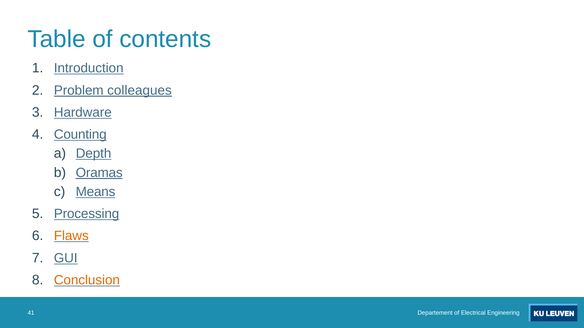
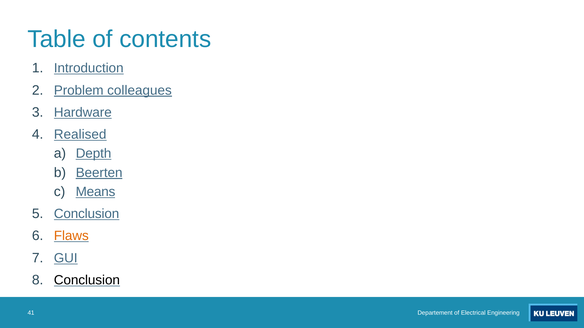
Counting: Counting -> Realised (80, 135)
Oramas: Oramas -> Beerten (99, 173)
Processing: Processing -> Conclusion (87, 214)
Conclusion colour: orange -> black (87, 281)
